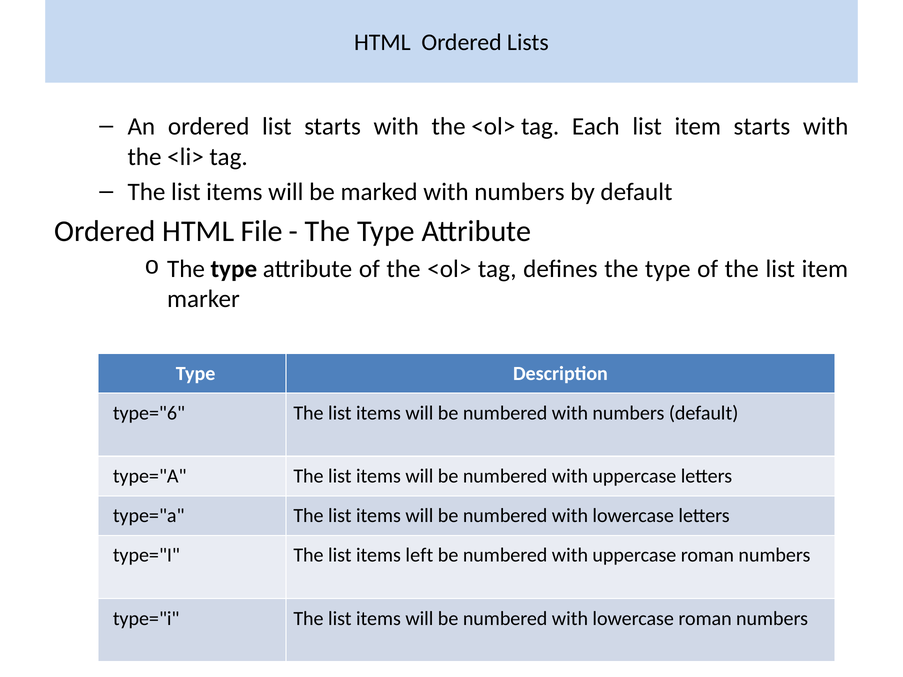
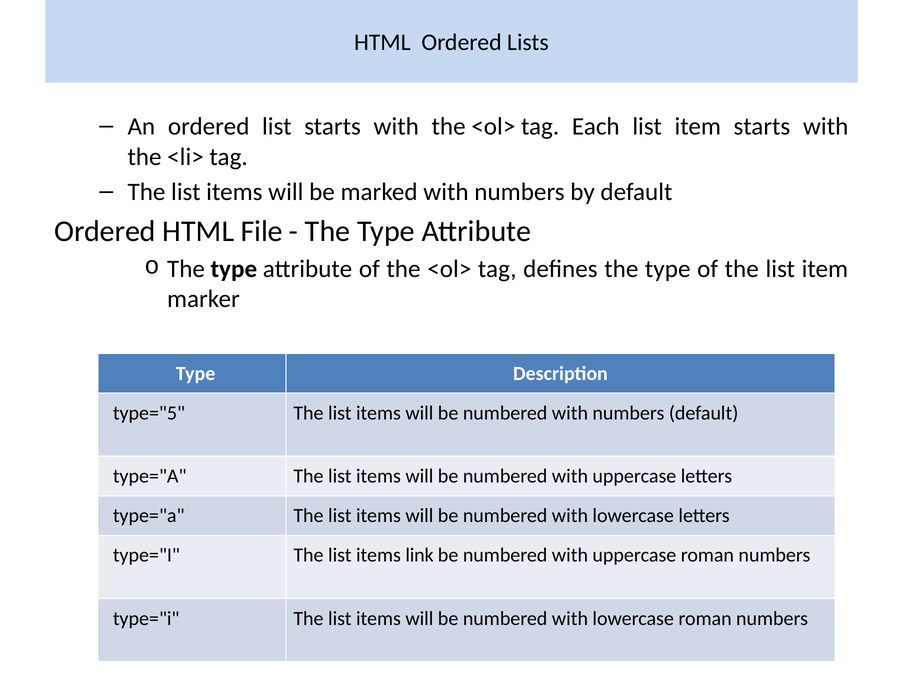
type="6: type="6 -> type="5 (149, 413)
left: left -> link (420, 556)
